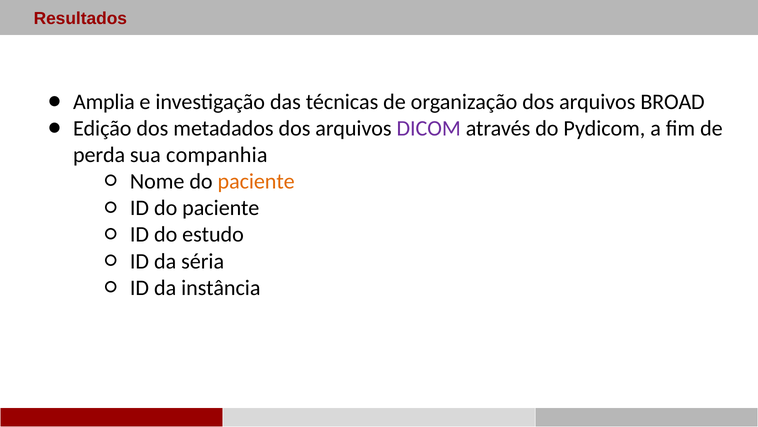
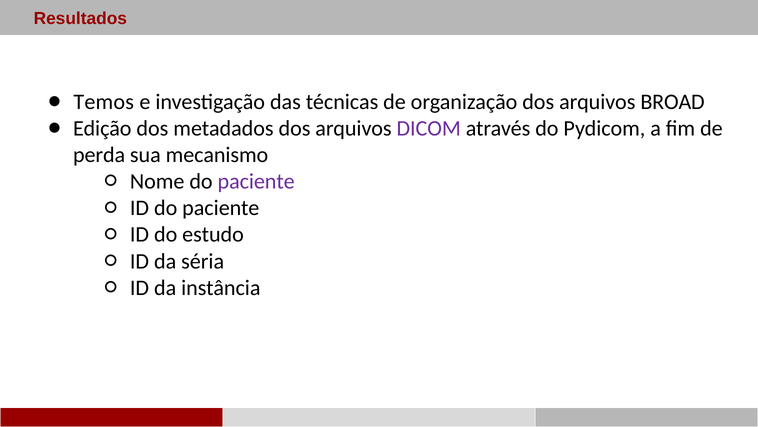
Amplia: Amplia -> Temos (104, 102)
companhia: companhia -> mecanismo (217, 155)
paciente colour: orange -> purple (256, 181)
